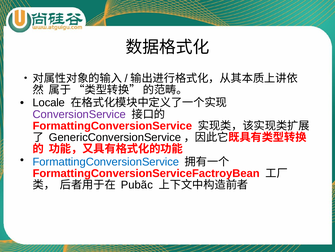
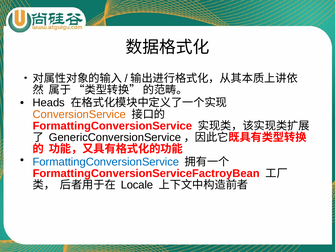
Locale: Locale -> Heads (49, 102)
ConversionService colour: purple -> orange (79, 114)
Pubãc: Pubãc -> Locale (137, 184)
